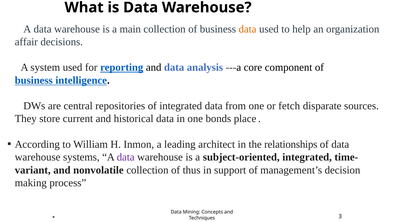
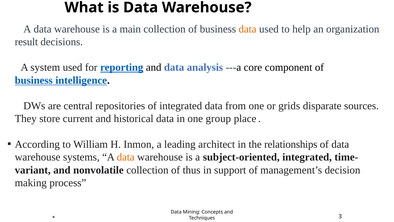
affair: affair -> result (26, 42)
fetch: fetch -> grids (289, 106)
bonds: bonds -> group (218, 119)
data colour: purple -> orange (126, 157)
